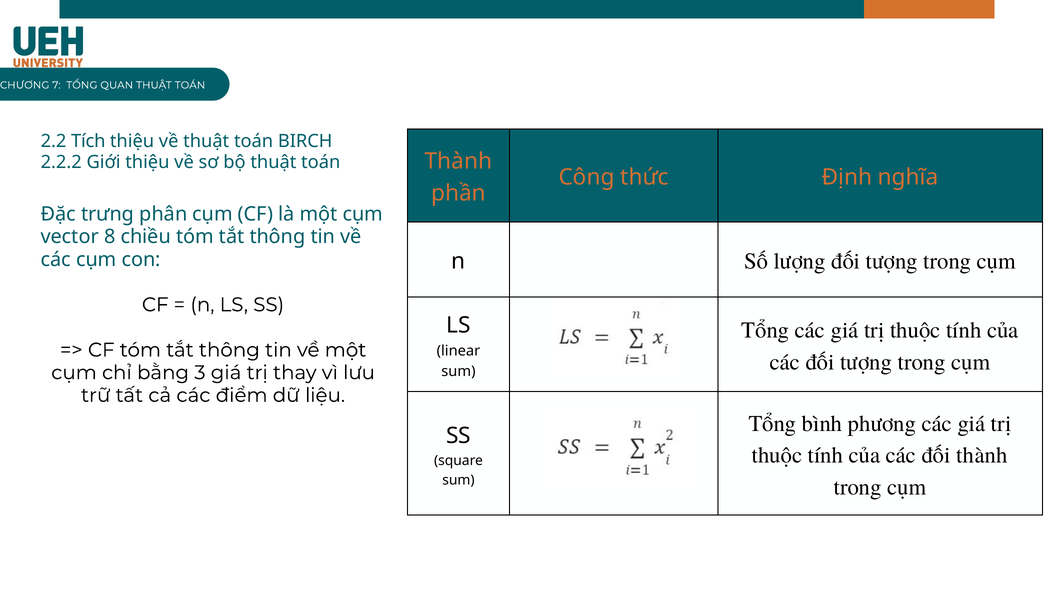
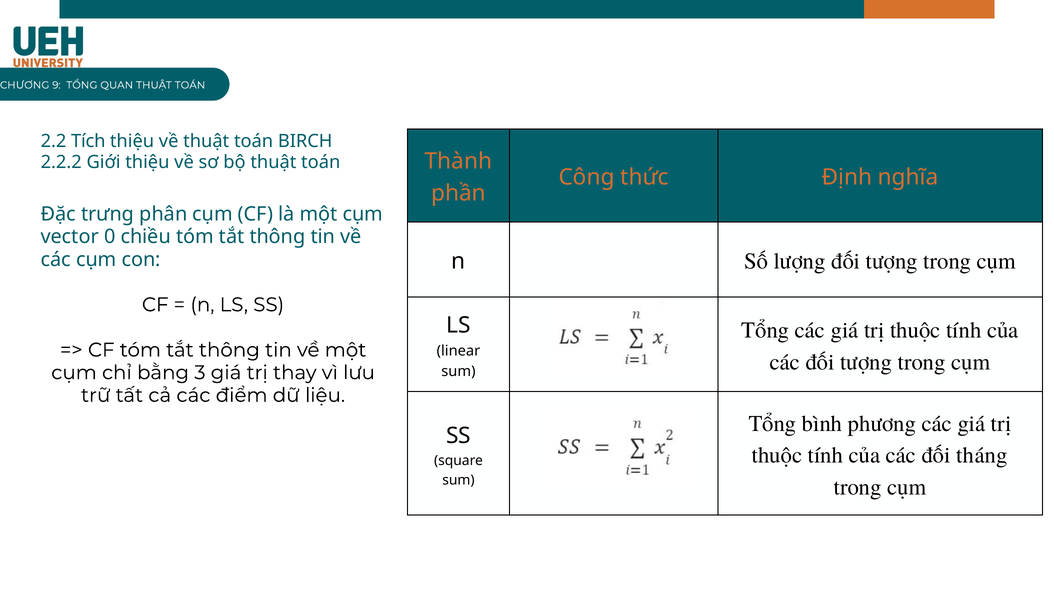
7: 7 -> 9 (56, 85)
8: 8 -> 0 (110, 237)
đối thành: thành -> tháng (982, 455)
